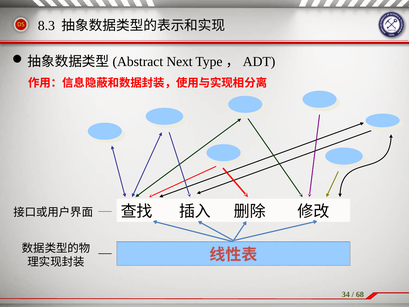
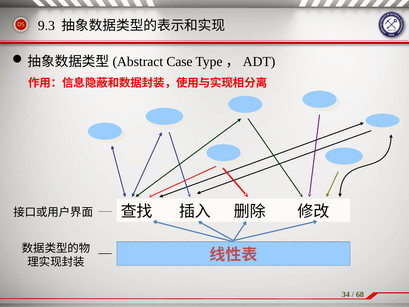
8.3: 8.3 -> 9.3 (46, 26)
Next: Next -> Case (179, 62)
